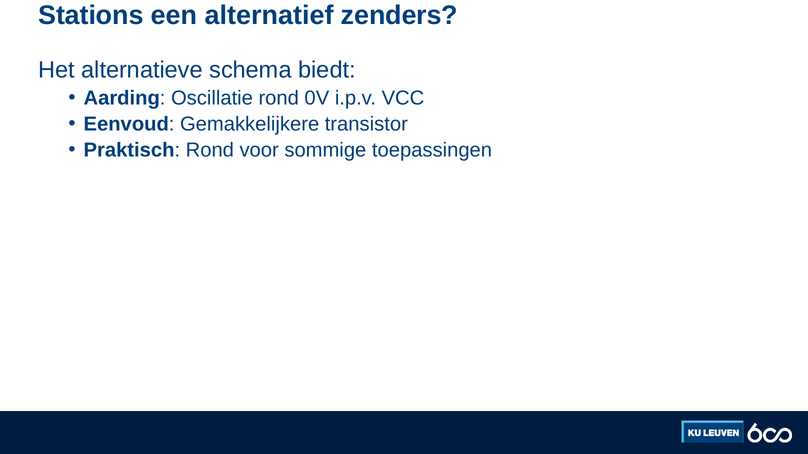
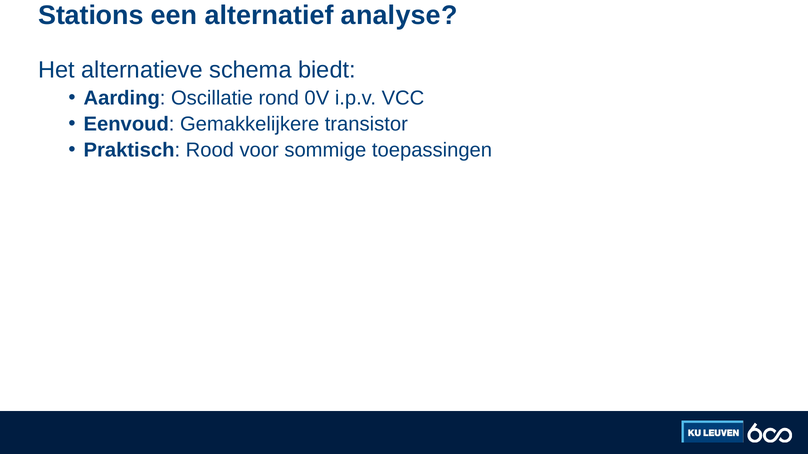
zenders: zenders -> analyse (399, 15)
Praktisch Rond: Rond -> Rood (210, 150)
